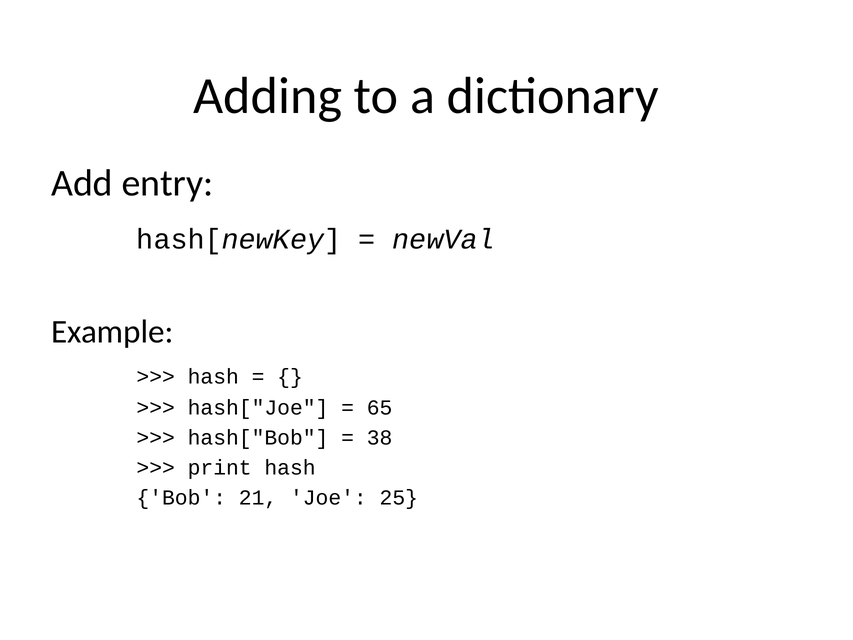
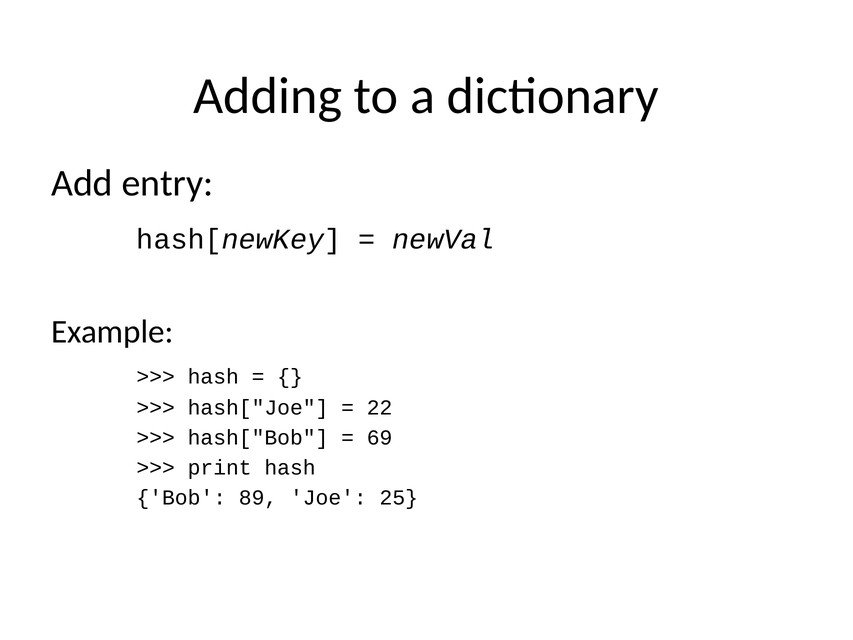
65: 65 -> 22 (380, 408)
38: 38 -> 69 (380, 438)
21: 21 -> 89 (258, 497)
